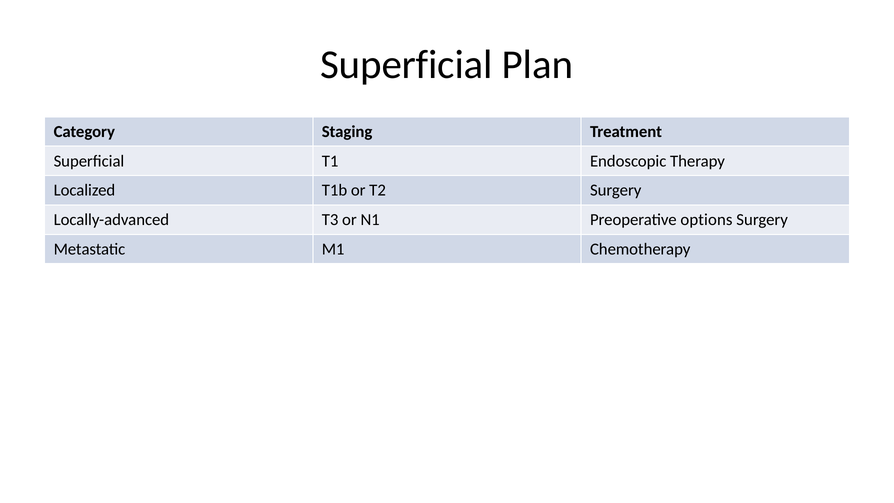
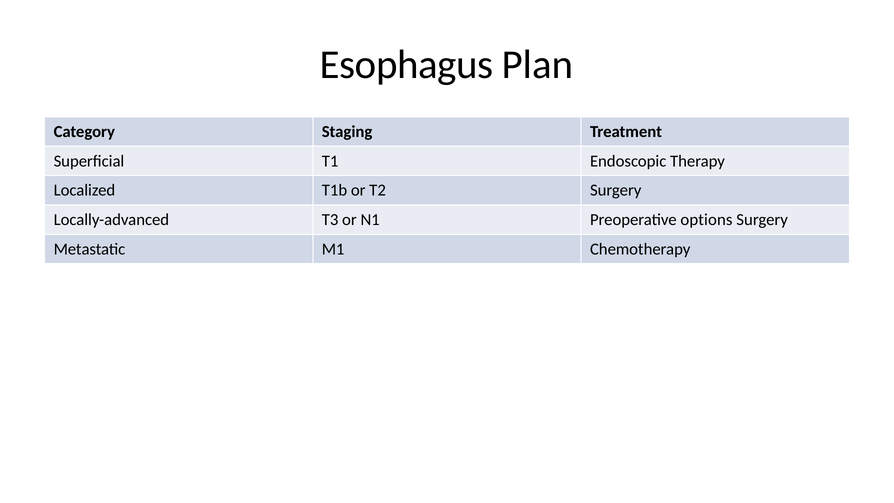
Superficial: Superficial -> Esophagus (407, 65)
